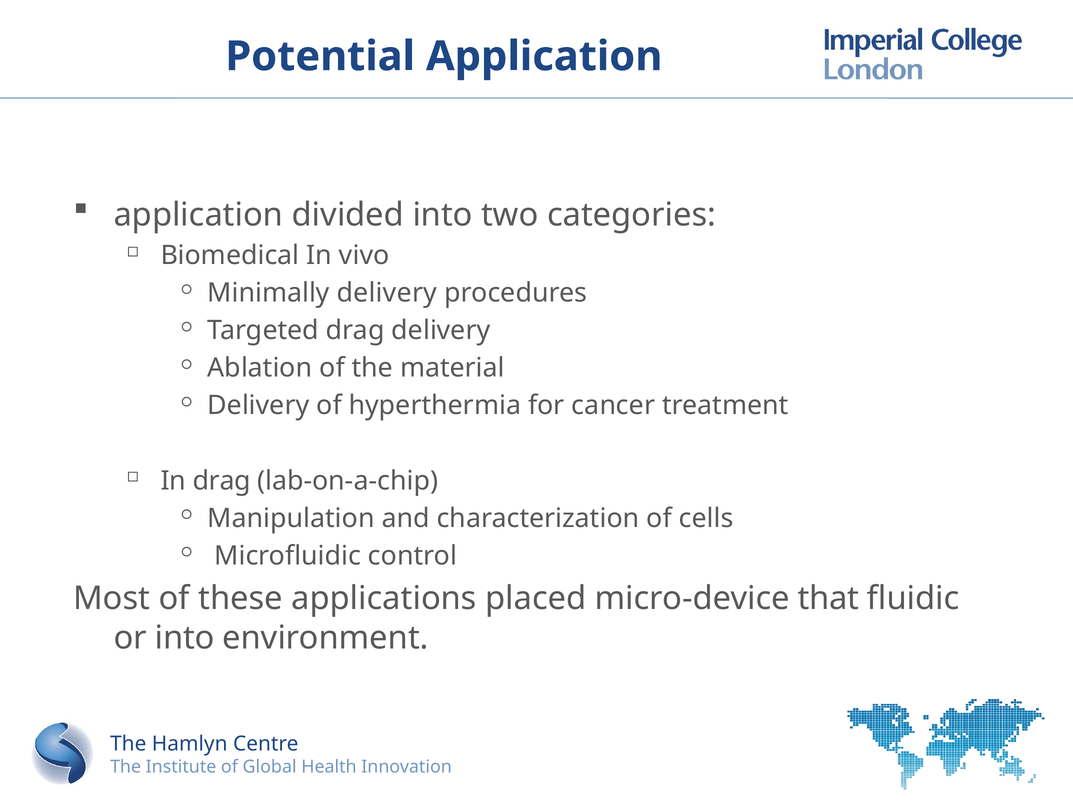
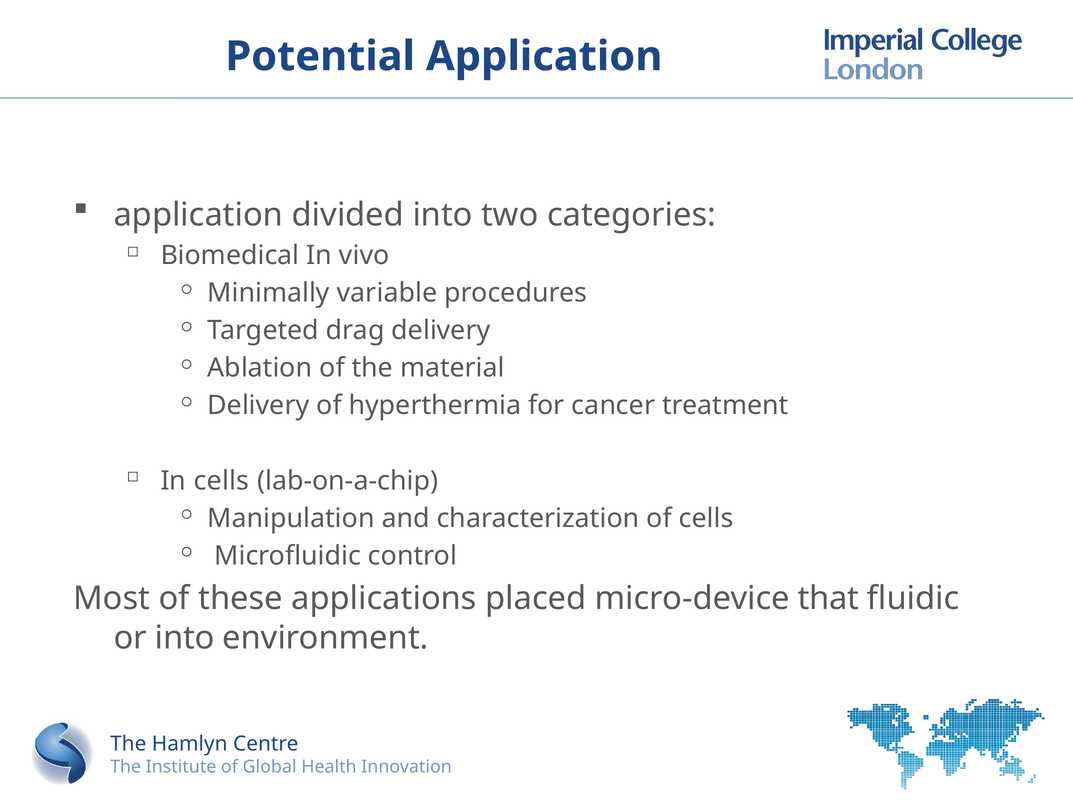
Minimally delivery: delivery -> variable (387, 293)
In drag: drag -> cells (221, 481)
